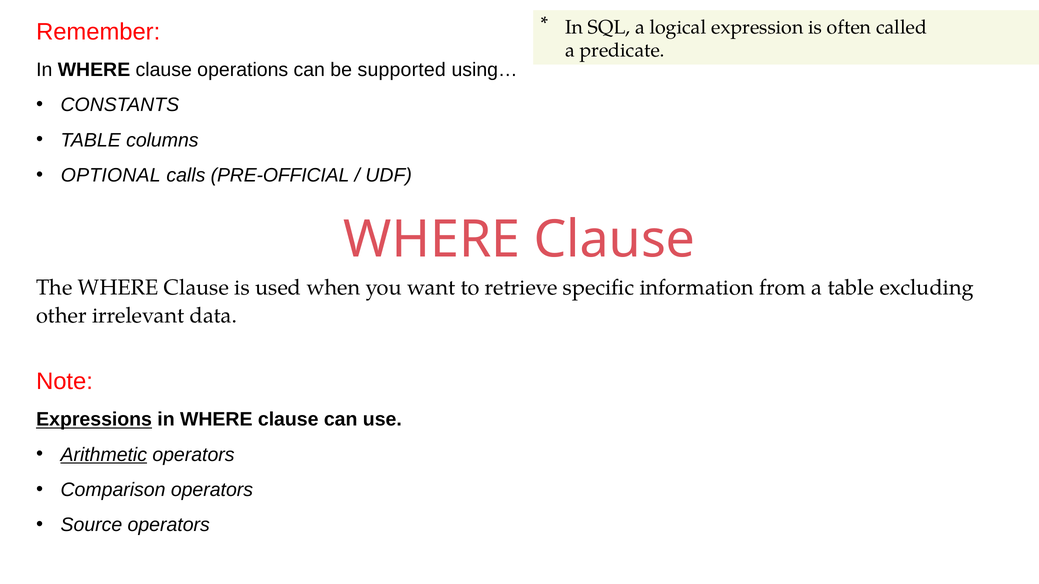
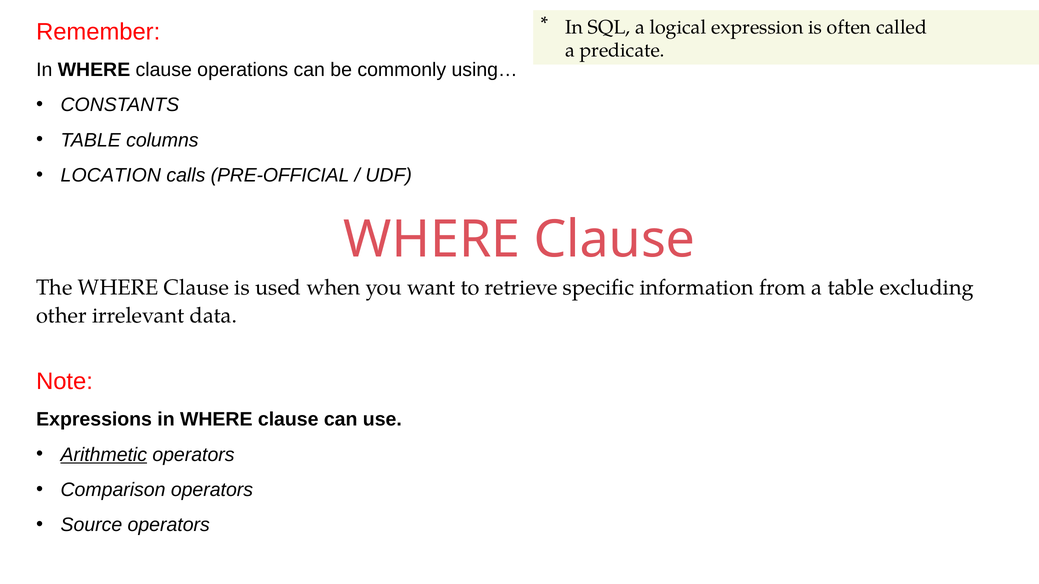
supported: supported -> commonly (402, 70)
OPTIONAL: OPTIONAL -> LOCATION (111, 175)
Expressions underline: present -> none (94, 420)
